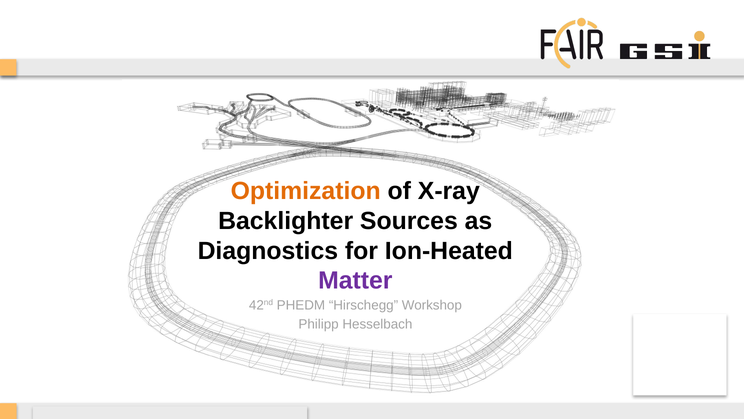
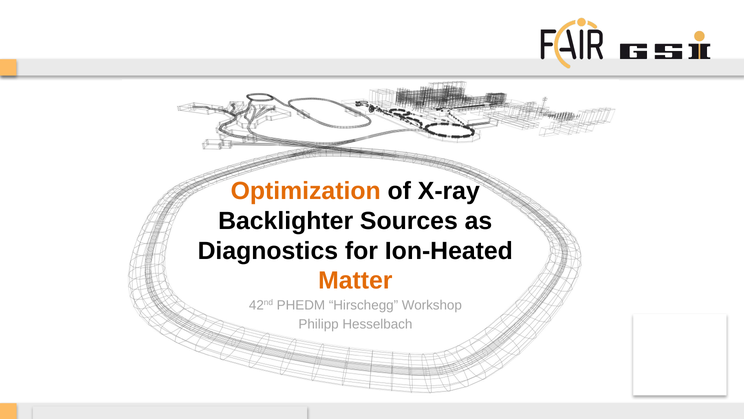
Matter colour: purple -> orange (355, 280)
